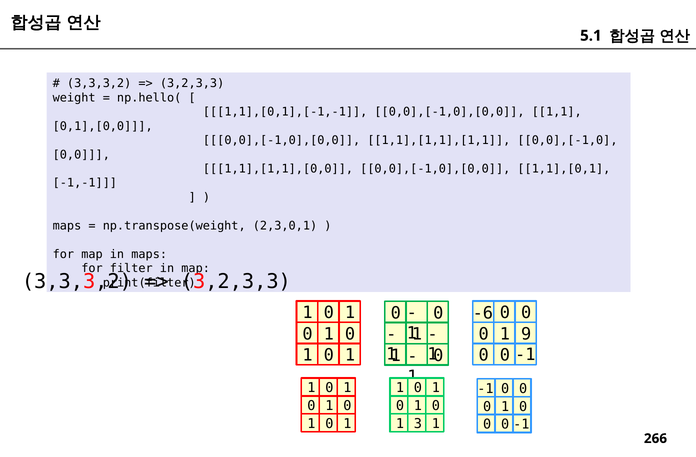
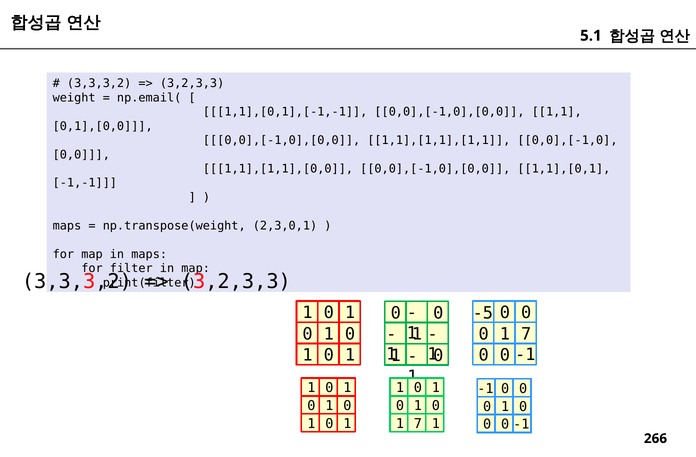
np.hello(: np.hello( -> np.email( (149, 98)
-6: -6 -> -5 (483, 313)
9: 9 -> 7 (526, 334)
3: 3 -> 7 (418, 424)
